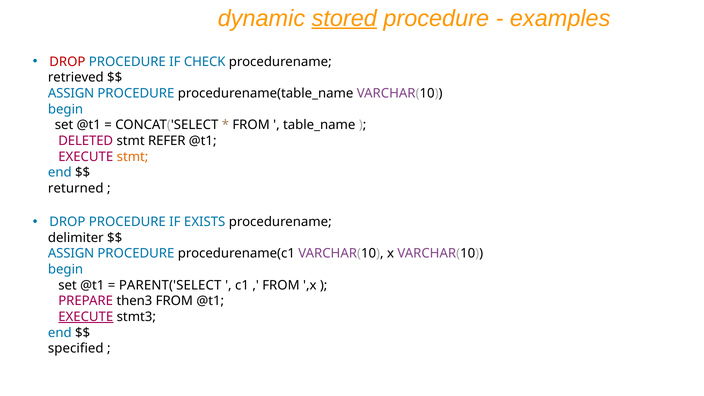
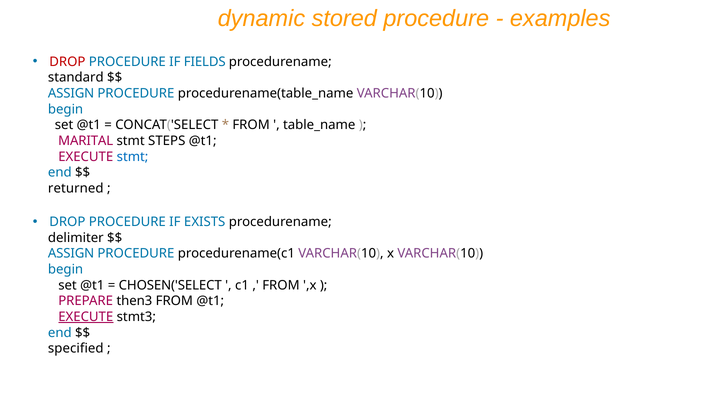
stored underline: present -> none (344, 18)
CHECK: CHECK -> FIELDS (205, 62)
retrieved: retrieved -> standard (76, 78)
DELETED: DELETED -> MARITAL (86, 141)
REFER: REFER -> STEPS (167, 141)
stmt colour: orange -> blue (133, 157)
PARENT('SELECT: PARENT('SELECT -> CHOSEN('SELECT (170, 285)
